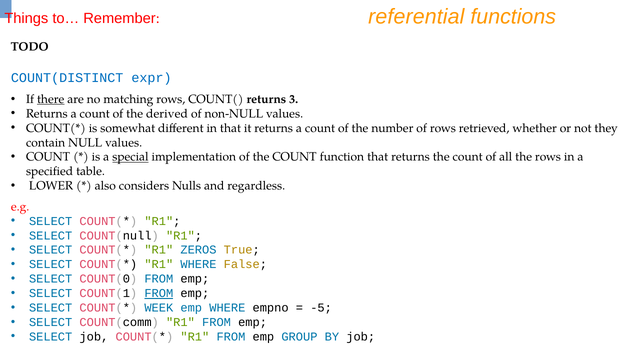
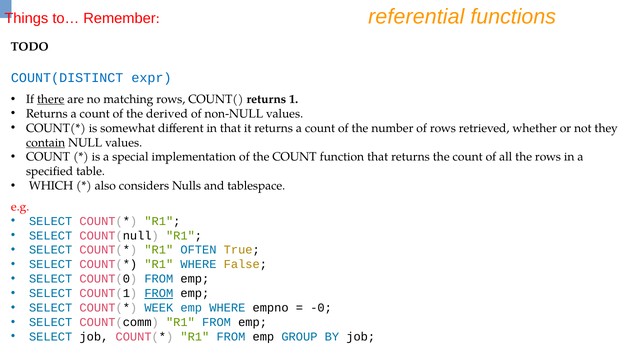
3: 3 -> 1 (294, 99)
contain underline: none -> present (46, 142)
special underline: present -> none (130, 157)
LOWER: LOWER -> WHICH (51, 186)
regardless: regardless -> tablespace (256, 186)
ZEROS: ZEROS -> OFTEN (198, 250)
-5: -5 -> -0 (321, 307)
